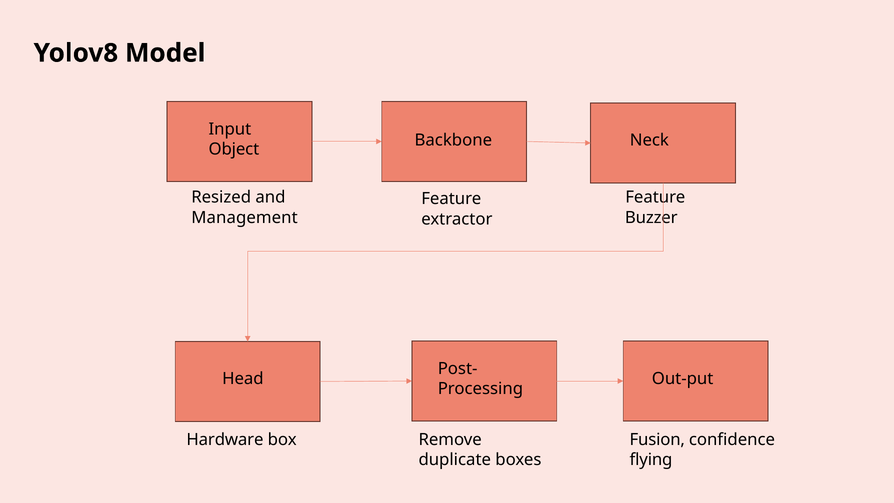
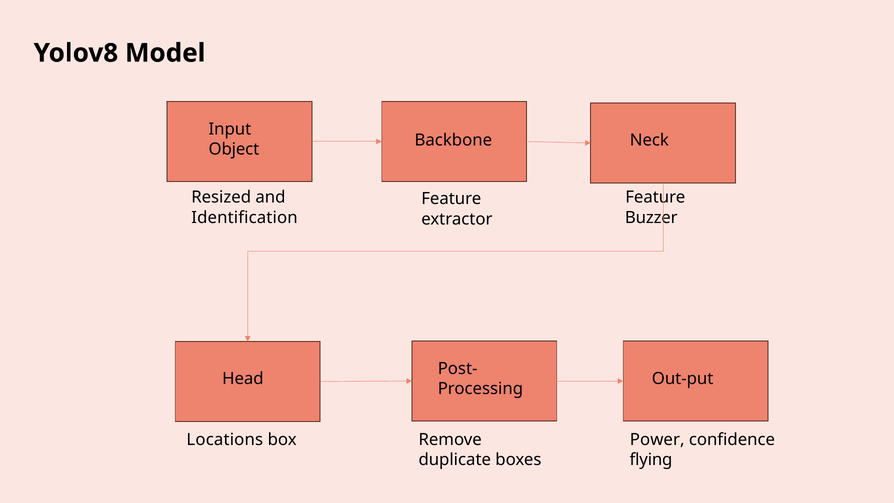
Management: Management -> Identification (244, 217)
Hardware: Hardware -> Locations (225, 440)
Fusion: Fusion -> Power (657, 440)
